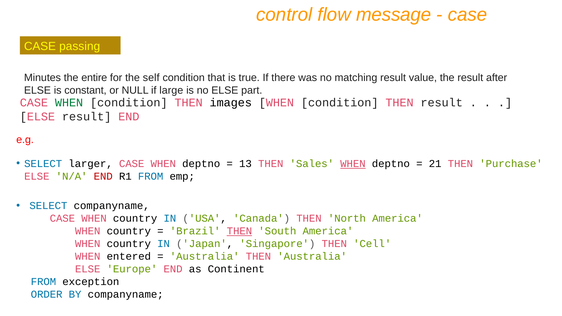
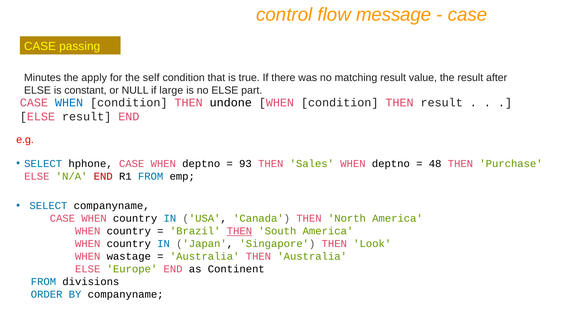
entire: entire -> apply (94, 78)
WHEN colour: green -> blue (69, 103)
images: images -> undone (231, 103)
larger: larger -> hphone (91, 164)
13: 13 -> 93 (245, 164)
WHEN underline: present -> none (353, 164)
21: 21 -> 48 (435, 164)
Cell: Cell -> Look (372, 244)
entered: entered -> wastage (129, 256)
exception: exception -> divisions (91, 282)
